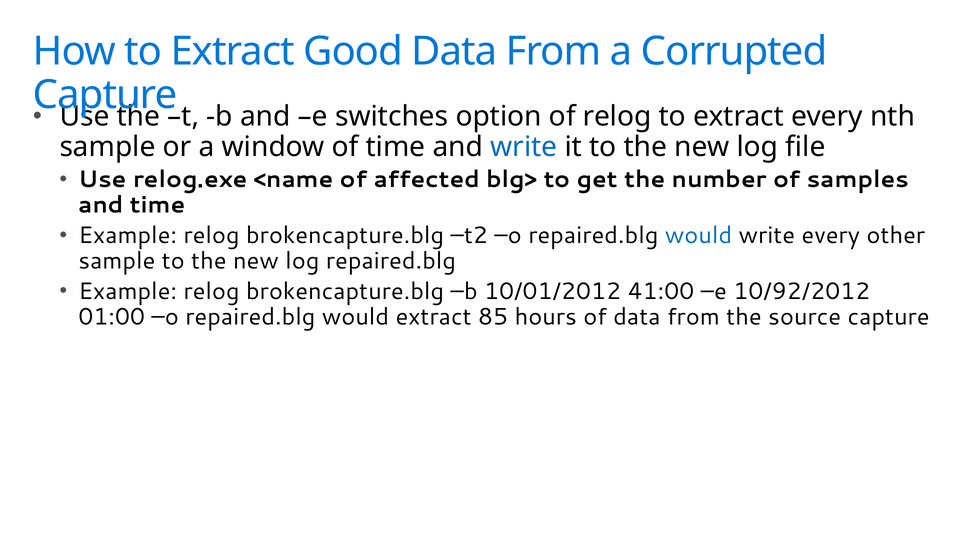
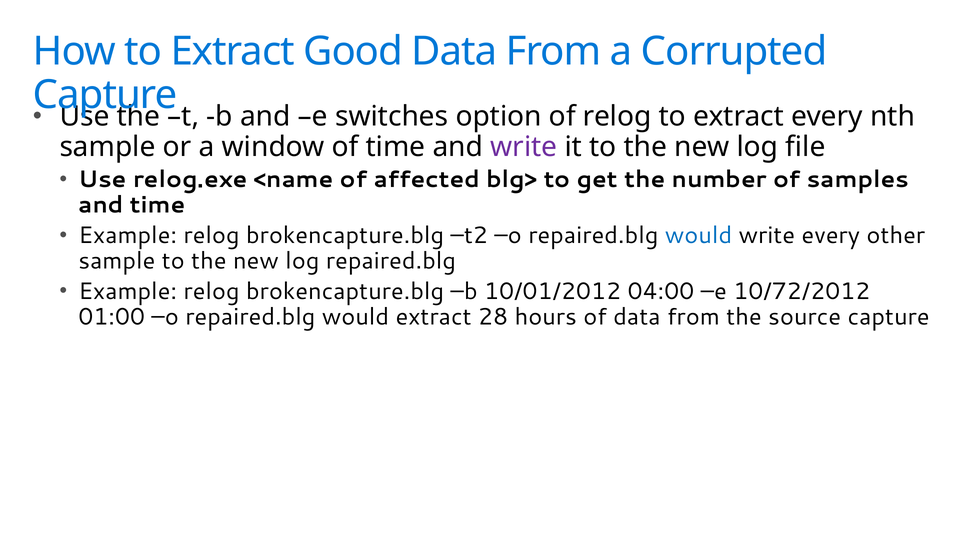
write colour: blue -> purple (524, 147)
41:00: 41:00 -> 04:00 (661, 292)
10/92/2012: 10/92/2012 -> 10/72/2012 (802, 292)
85: 85 -> 28 (493, 317)
